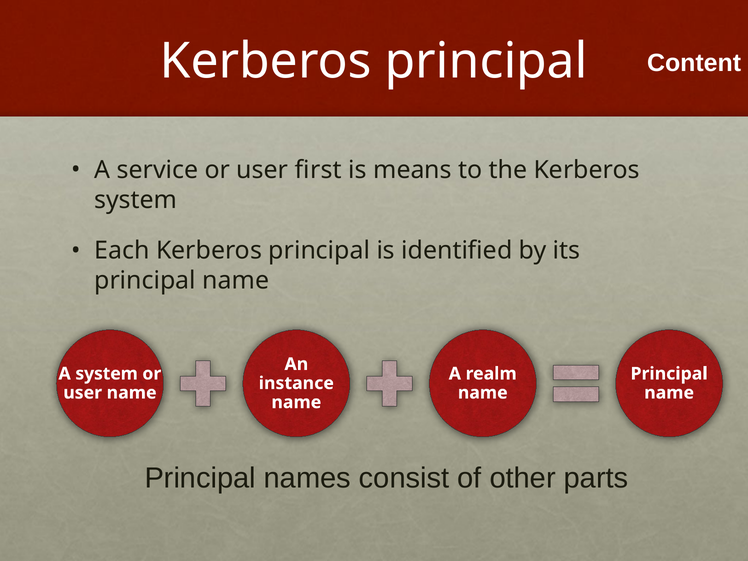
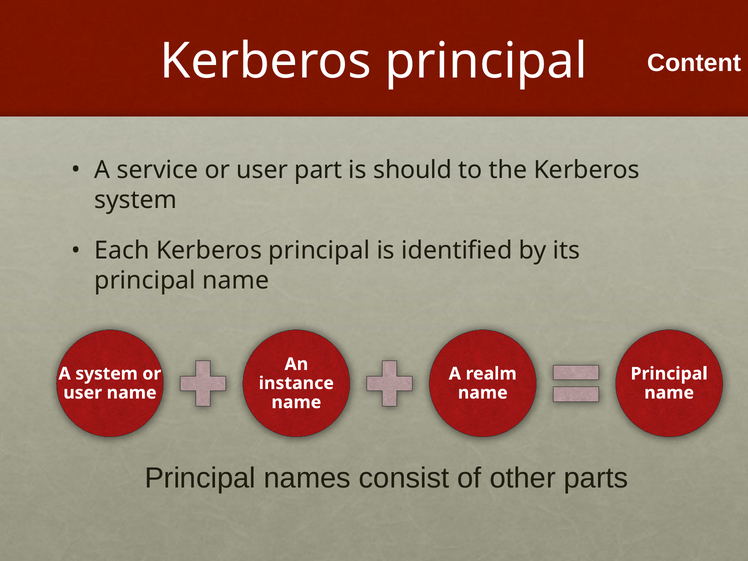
first: first -> part (318, 170)
means: means -> should (413, 170)
